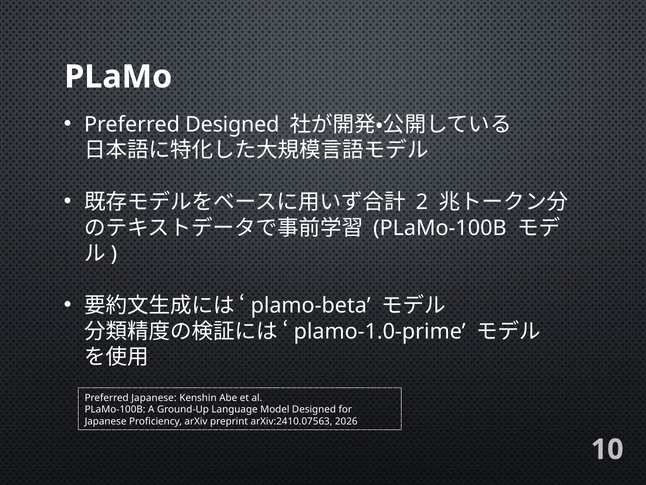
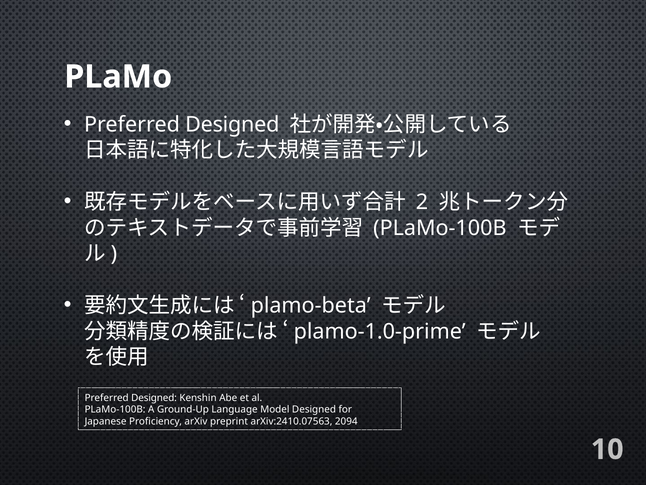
Japanese: Japanese -> Designed (154, 397)
2026: 2026 -> 2094 (346, 421)
